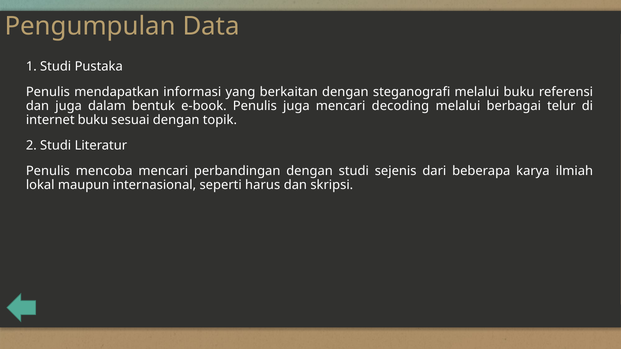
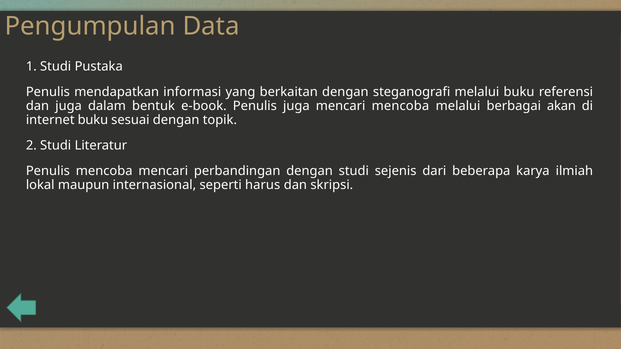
mencari decoding: decoding -> mencoba (400, 106)
telur: telur -> akan (561, 106)
